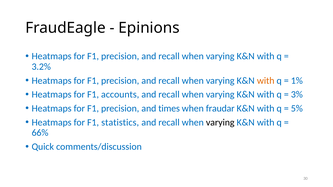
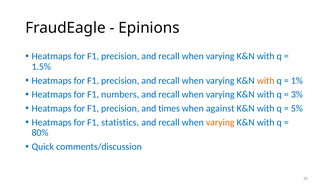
3.2%: 3.2% -> 1.5% (41, 67)
accounts: accounts -> numbers (120, 95)
fraudar: fraudar -> against (220, 109)
varying colour: black -> orange (220, 123)
66%: 66% -> 80% (40, 133)
